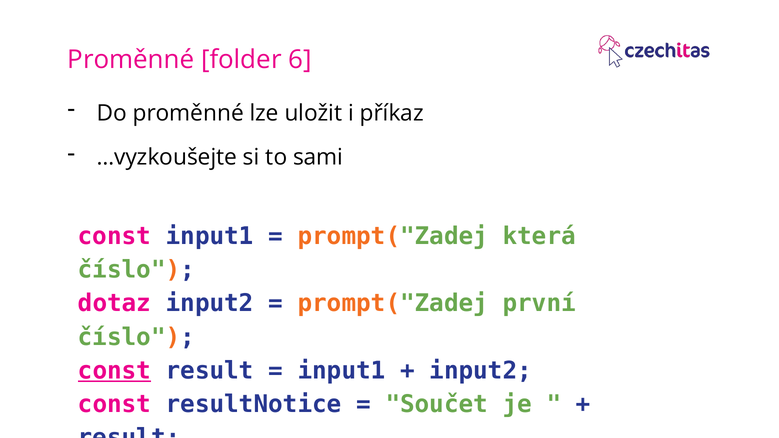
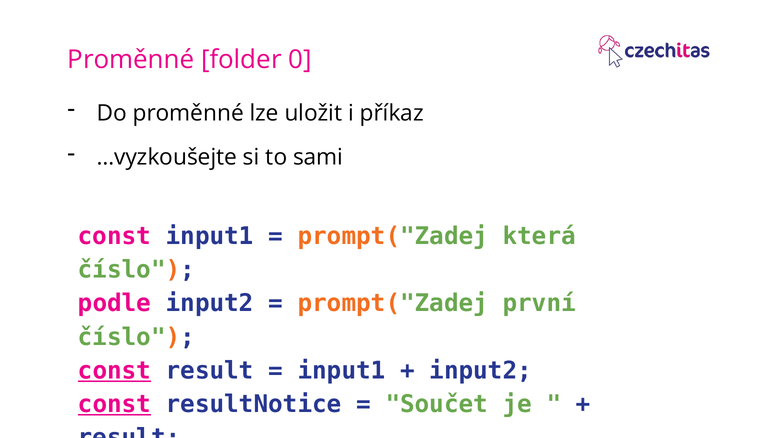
6: 6 -> 0 (300, 60)
dotaz: dotaz -> podle (114, 304)
const underline: none -> present (114, 404)
